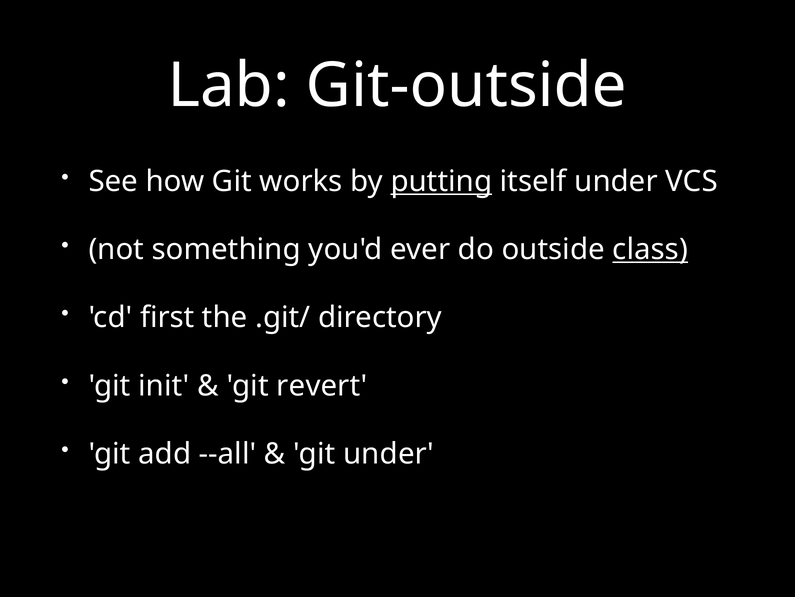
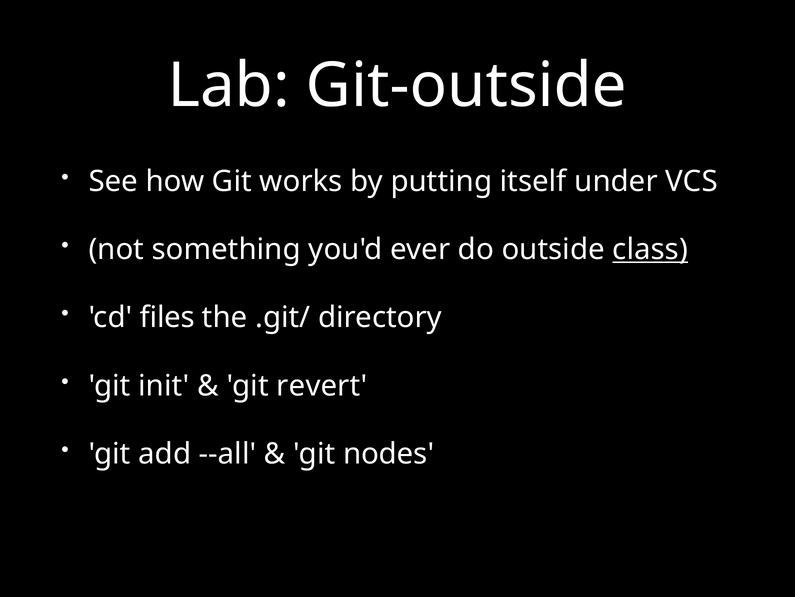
putting underline: present -> none (441, 181)
first: first -> files (167, 317)
git under: under -> nodes (389, 453)
